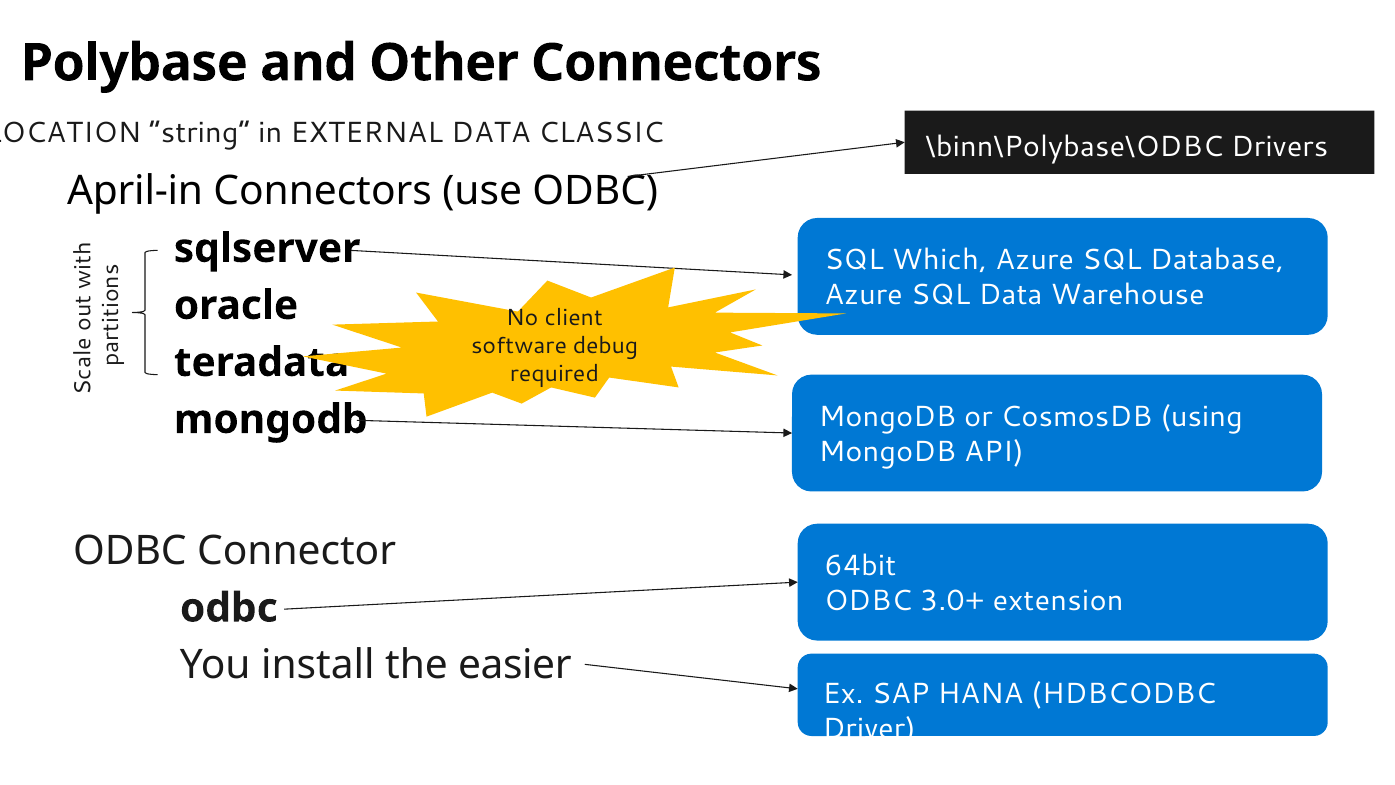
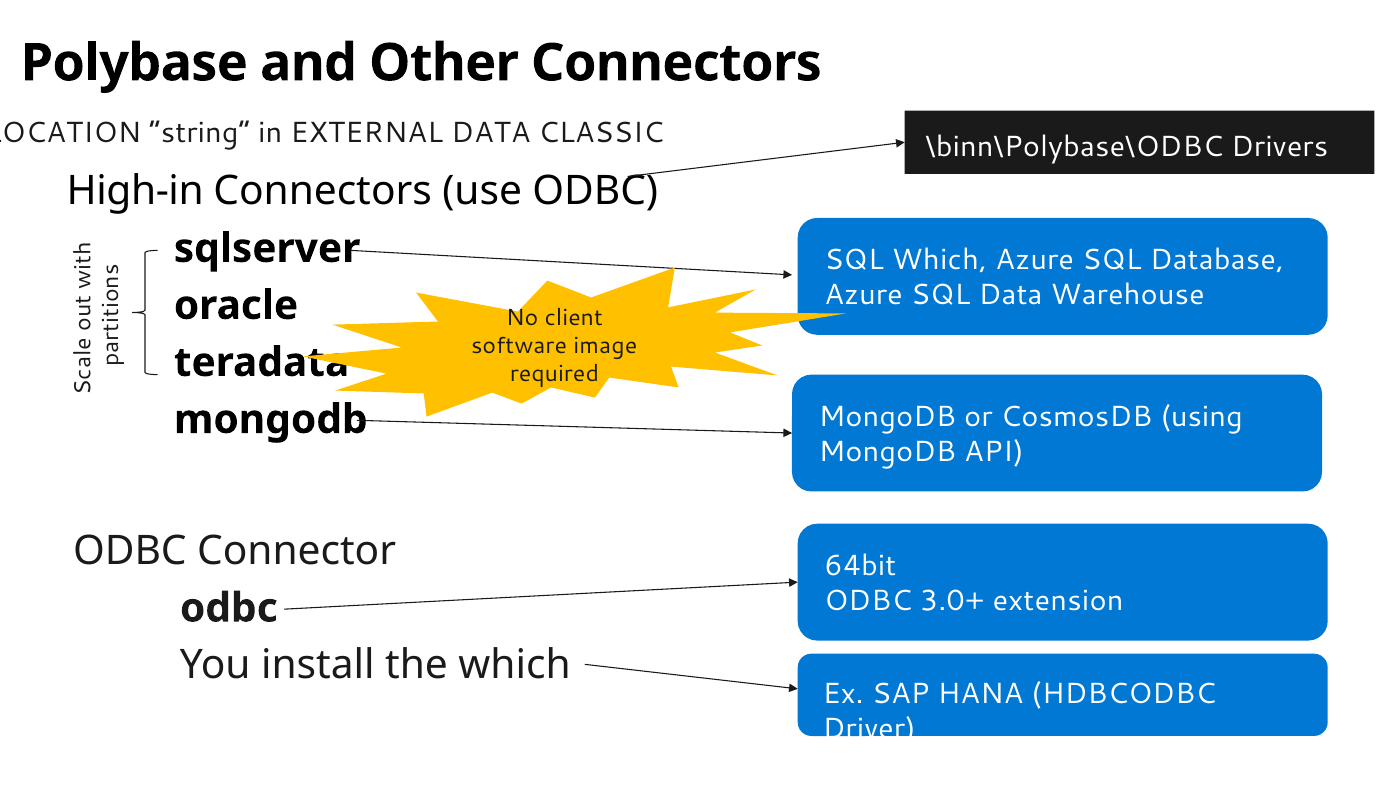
April-in: April-in -> High-in (135, 191)
debug: debug -> image (605, 346)
the easier: easier -> which (515, 665)
